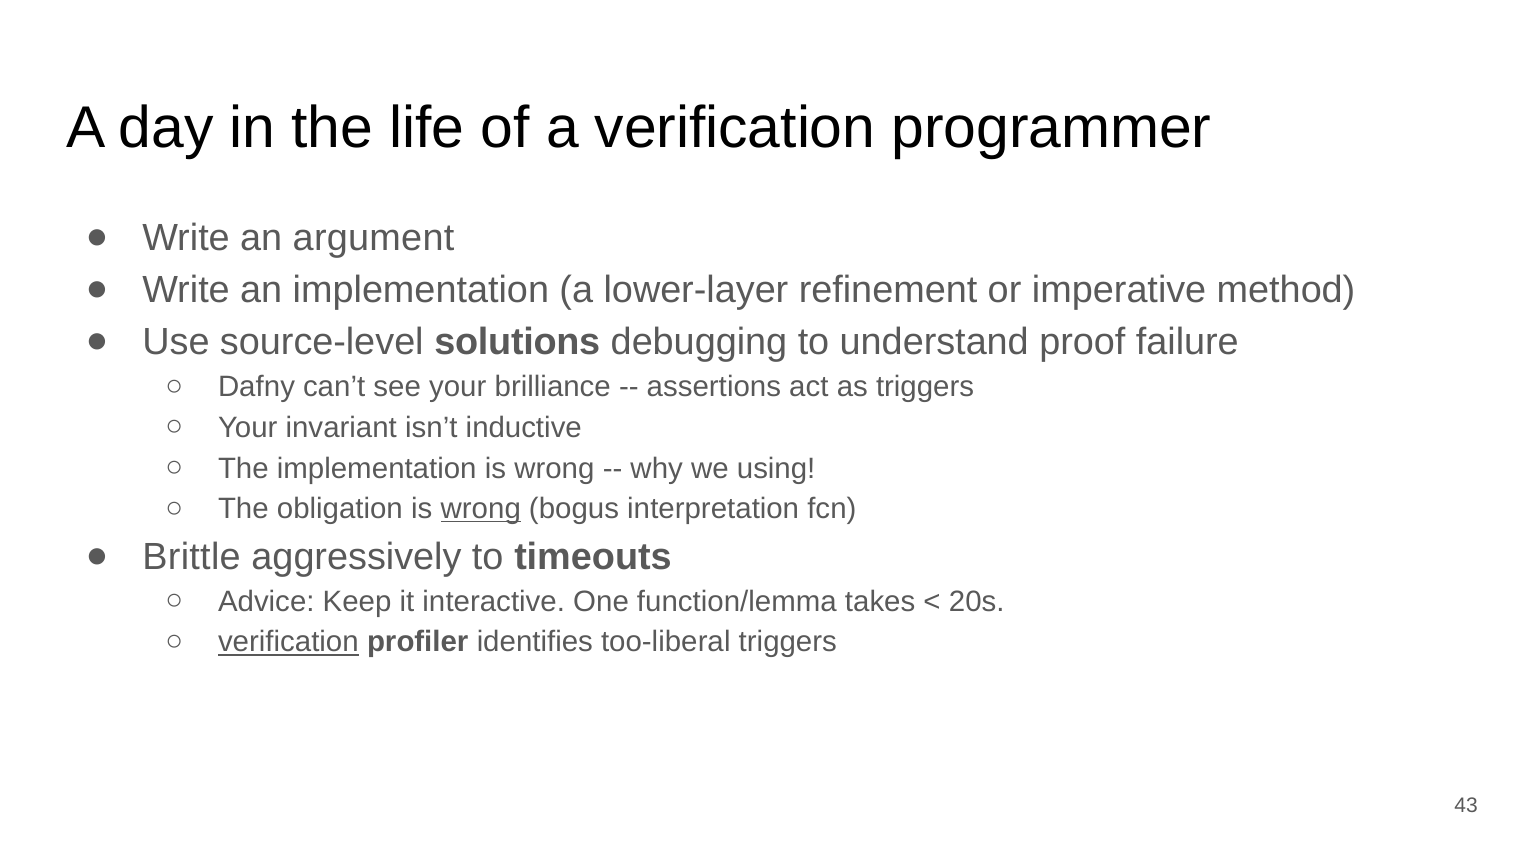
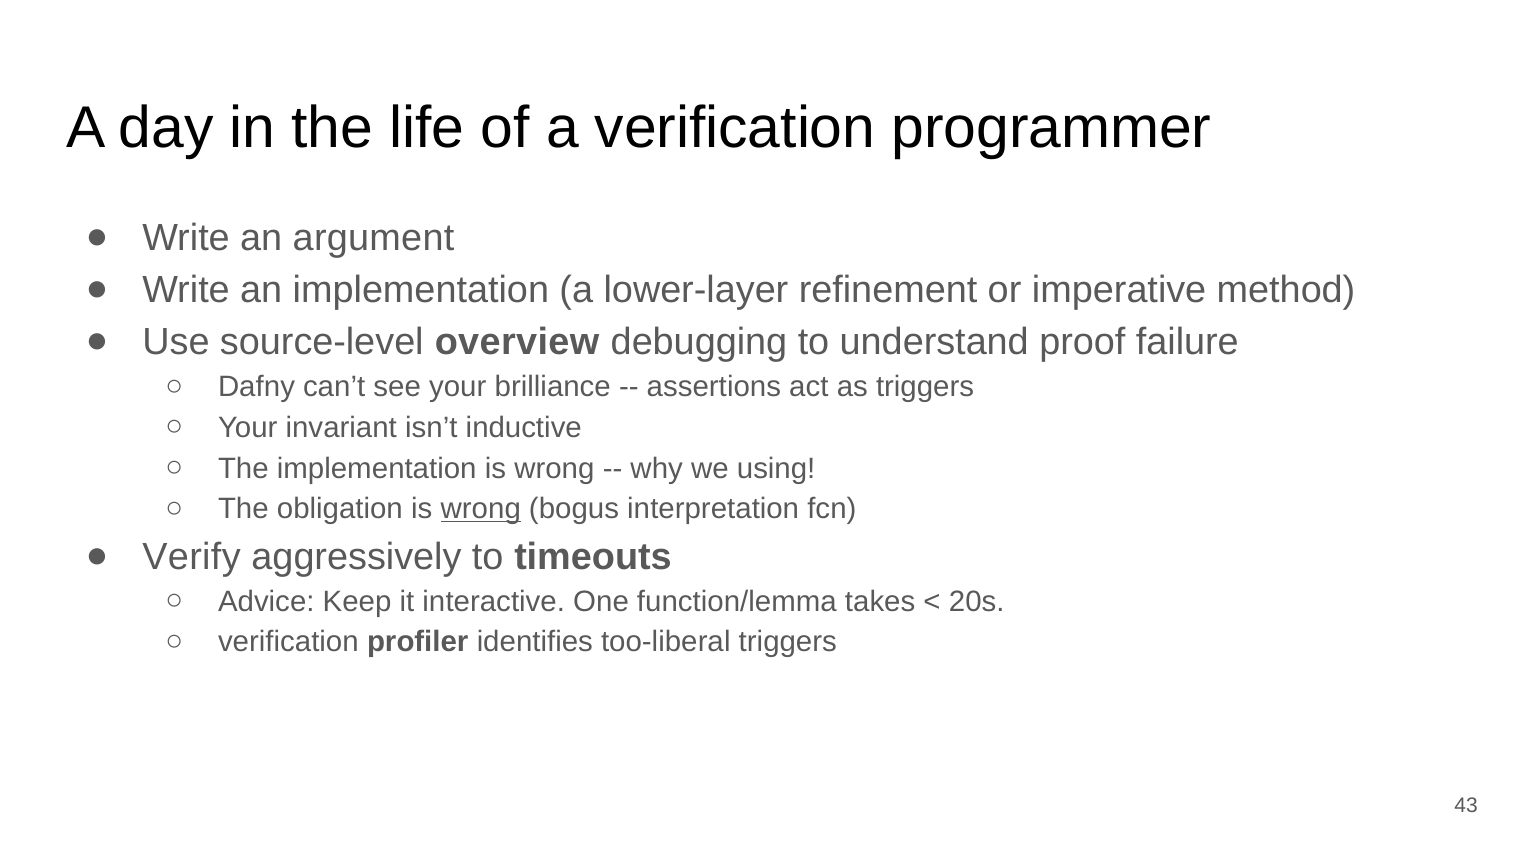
solutions: solutions -> overview (517, 342)
Brittle: Brittle -> Verify (192, 557)
verification underline: present -> none (288, 642)
